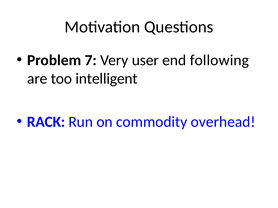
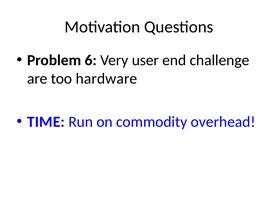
7: 7 -> 6 (91, 60)
following: following -> challenge (220, 60)
intelligent: intelligent -> hardware (107, 79)
RACK: RACK -> TIME (46, 122)
